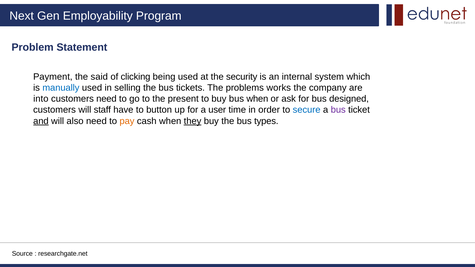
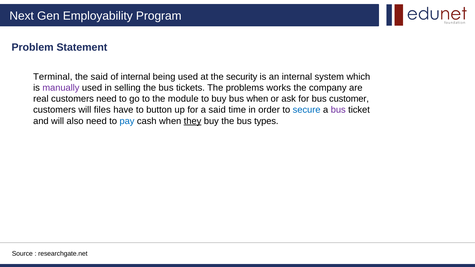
Payment: Payment -> Terminal (53, 77)
of clicking: clicking -> internal (136, 77)
manually colour: blue -> purple (61, 88)
into: into -> real (41, 99)
present: present -> module (183, 99)
designed: designed -> customer (349, 99)
staff: staff -> files (102, 110)
a user: user -> said (217, 110)
and underline: present -> none (41, 121)
pay colour: orange -> blue (127, 121)
